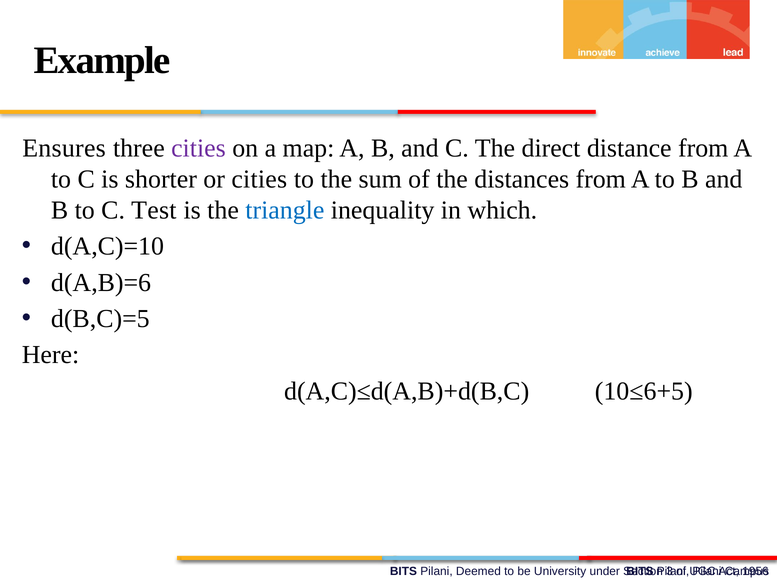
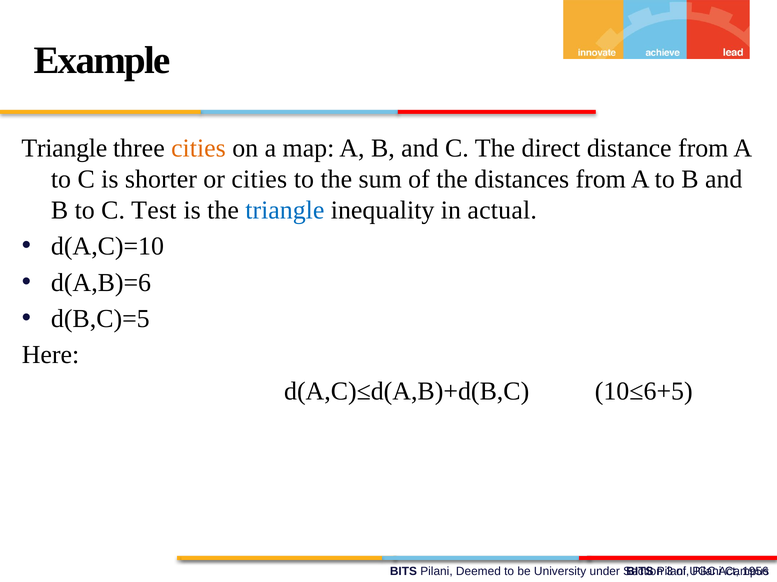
Ensures: Ensures -> Triangle (64, 148)
cities colour: purple -> orange (198, 148)
which: which -> actual (502, 210)
